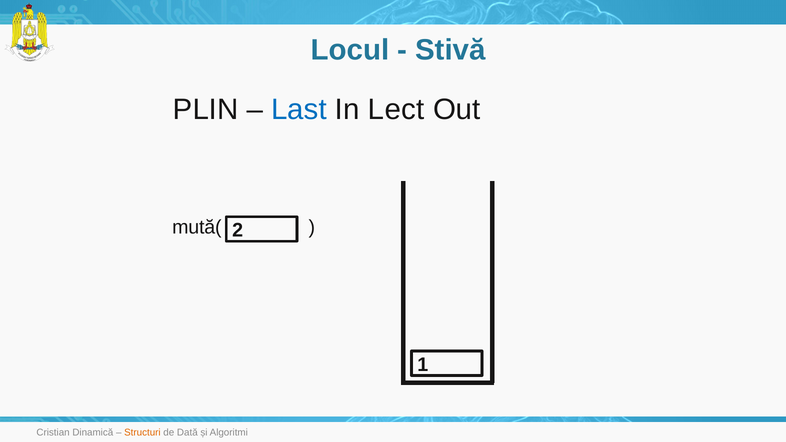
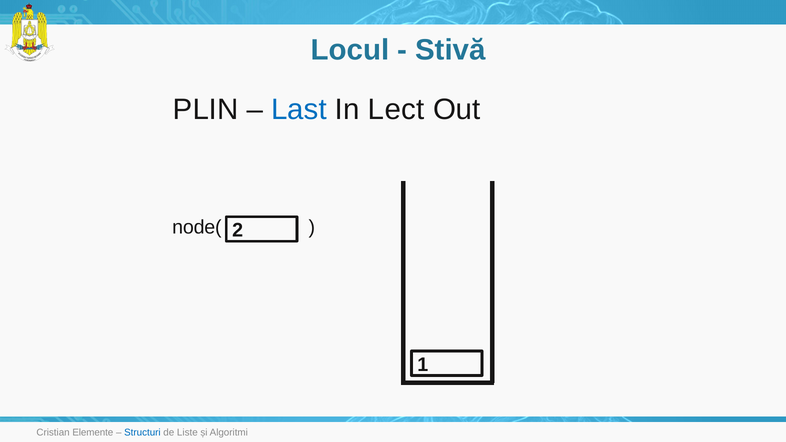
mută(: mută( -> node( (197, 228)
Dinamică: Dinamică -> Elemente (93, 433)
Structuri colour: orange -> blue (142, 433)
Dată: Dată -> Liste (187, 433)
